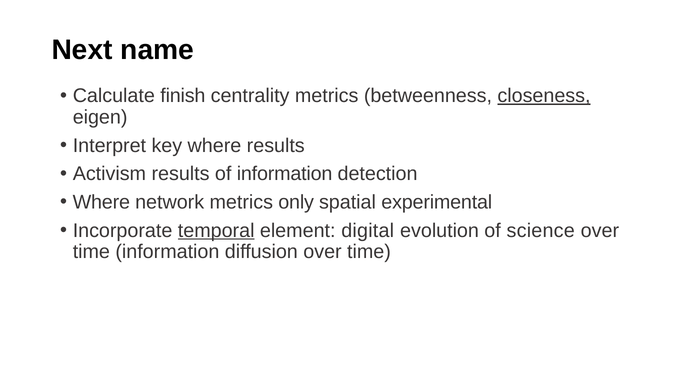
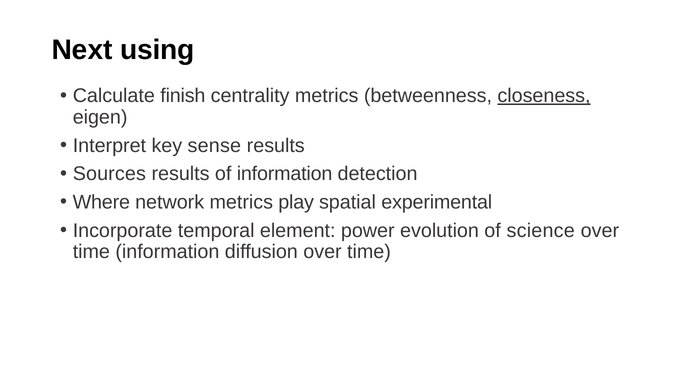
name: name -> using (157, 50)
key where: where -> sense (214, 145)
Activism: Activism -> Sources (109, 174)
only: only -> play (296, 202)
temporal underline: present -> none (216, 230)
digital: digital -> power (368, 230)
